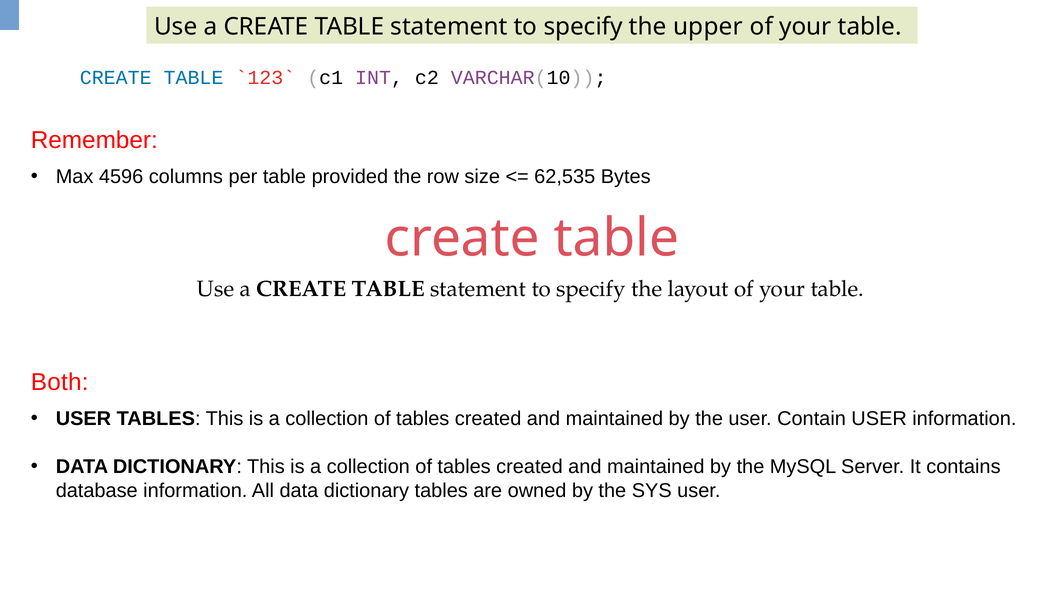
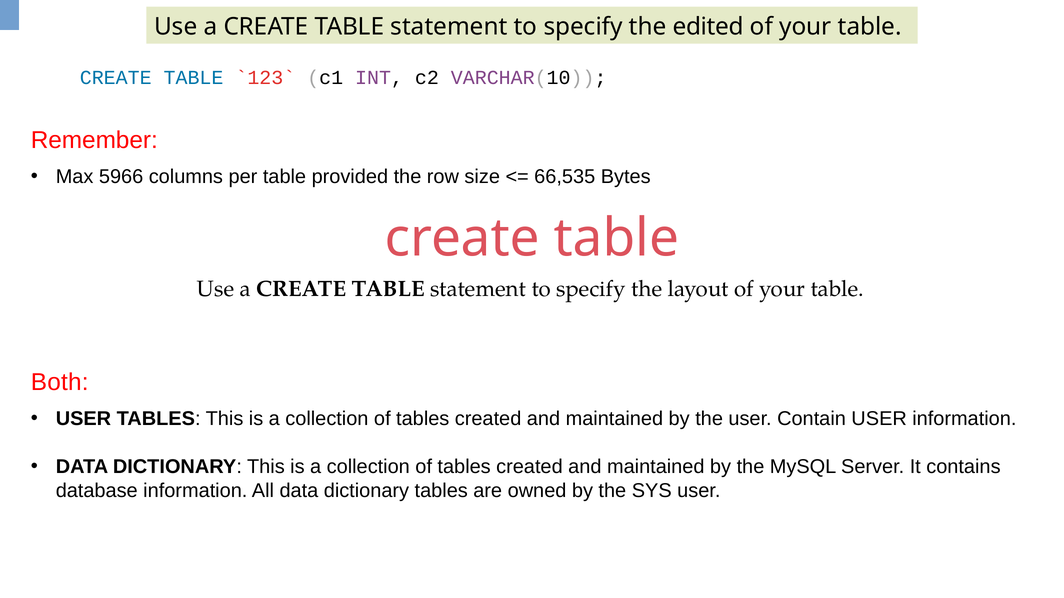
upper: upper -> edited (708, 27)
4596: 4596 -> 5966 (121, 177)
62,535: 62,535 -> 66,535 (565, 177)
